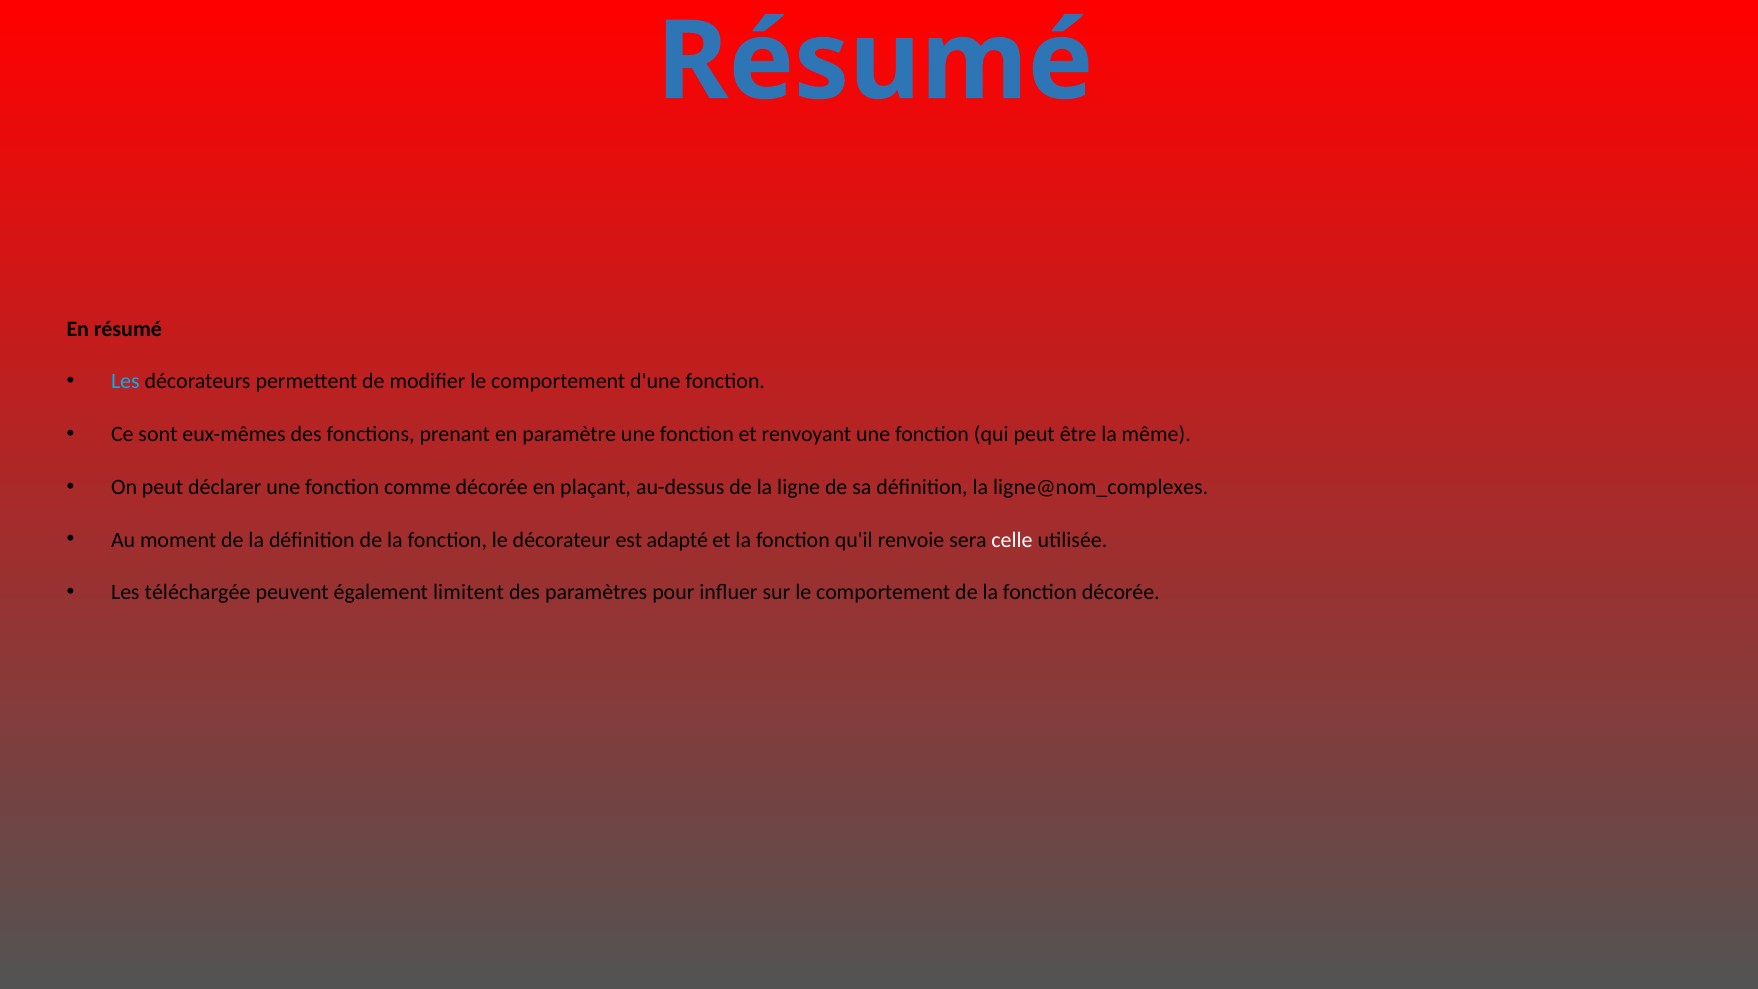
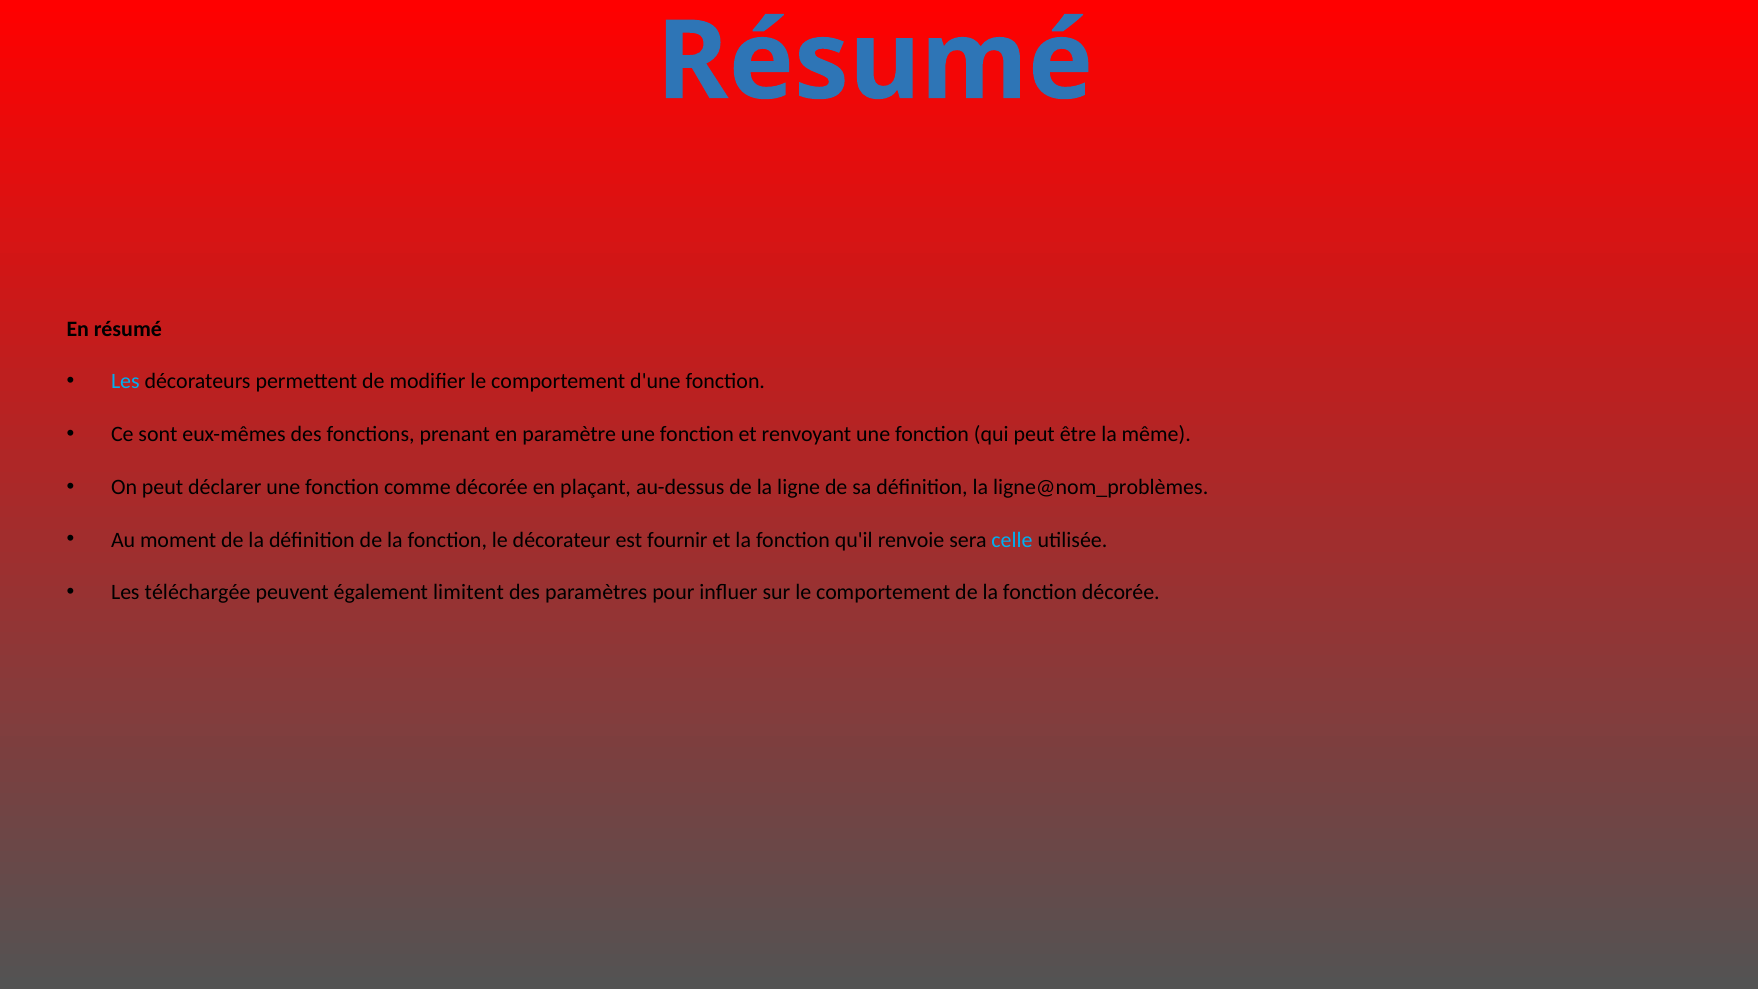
ligne@nom_complexes: ligne@nom_complexes -> ligne@nom_problèmes (1101, 487)
adapté: adapté -> fournir (677, 540)
celle colour: white -> light blue (1012, 540)
